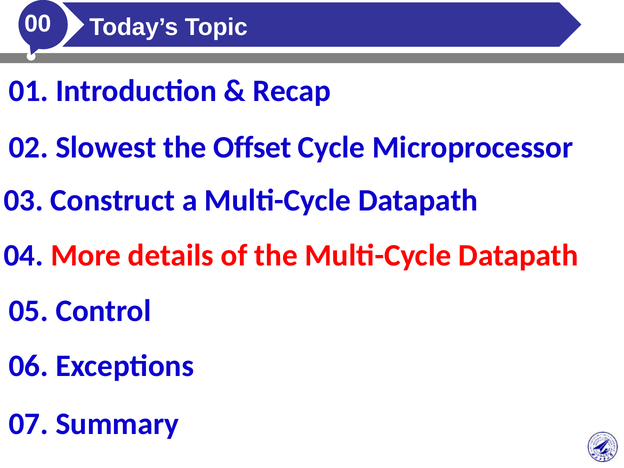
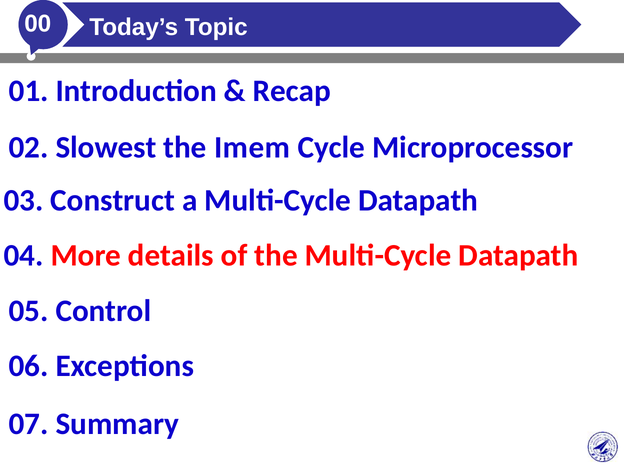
Offset: Offset -> Imem (252, 147)
